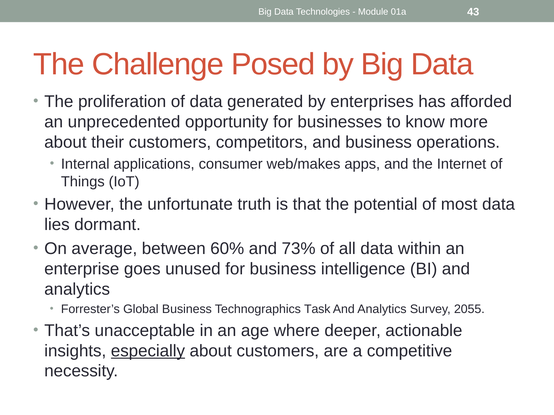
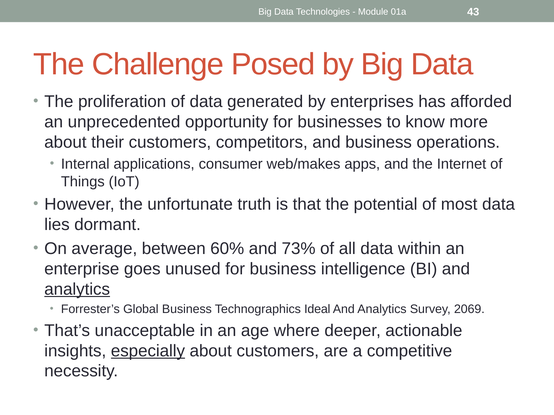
analytics underline: none -> present (77, 289)
Task: Task -> Ideal (317, 309)
2055: 2055 -> 2069 (469, 309)
